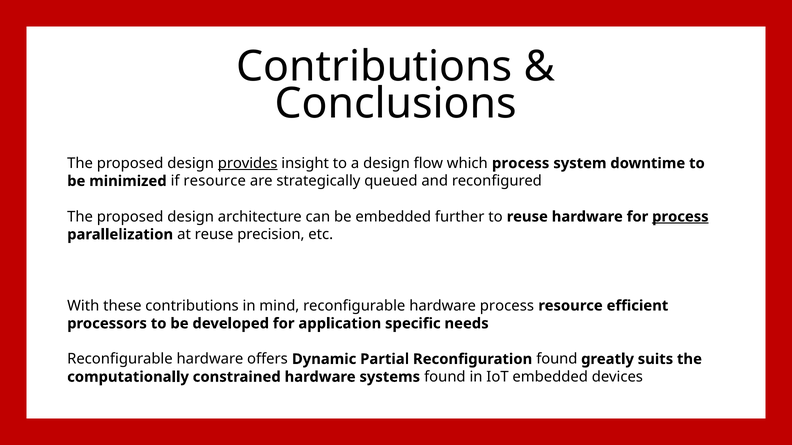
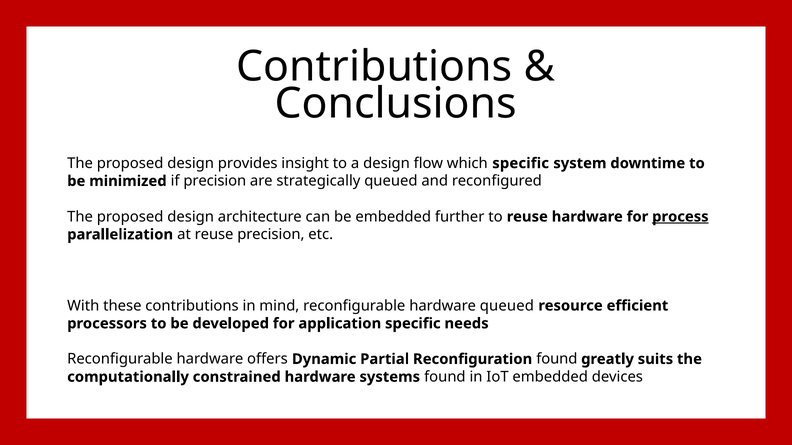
provides underline: present -> none (248, 163)
which process: process -> specific (521, 163)
if resource: resource -> precision (215, 181)
hardware process: process -> queued (507, 306)
